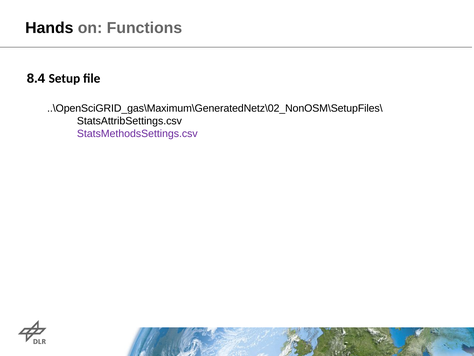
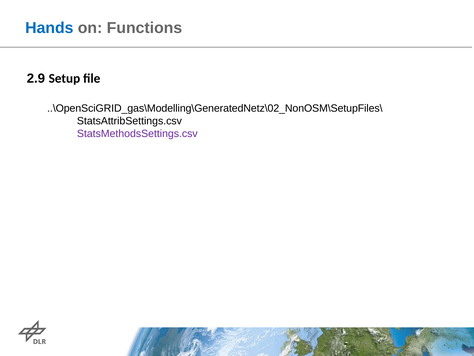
Hands colour: black -> blue (49, 28)
8.4: 8.4 -> 2.9 (36, 78)
..\OpenSciGRID_gas\Maximum\GeneratedNetz\02_NonOSM\SetupFiles\: ..\OpenSciGRID_gas\Maximum\GeneratedNetz\02_NonOSM\SetupFiles\ -> ..\OpenSciGRID_gas\Modelling\GeneratedNetz\02_NonOSM\SetupFiles\ (215, 108)
